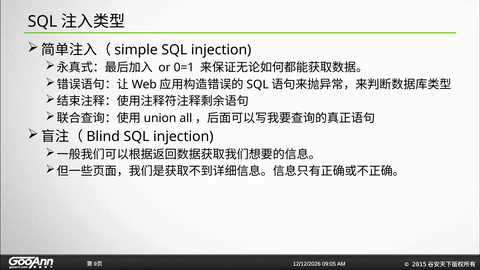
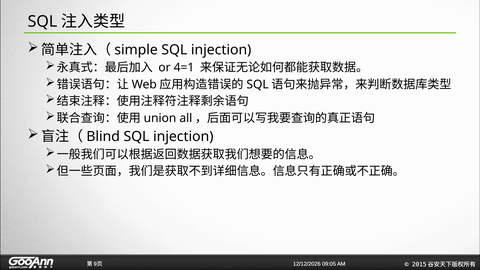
0=1: 0=1 -> 4=1 (184, 68)
